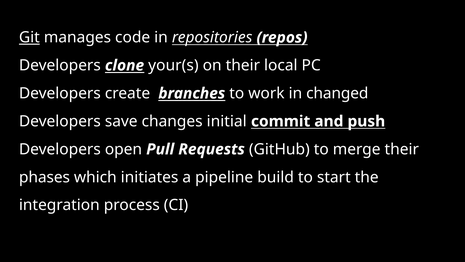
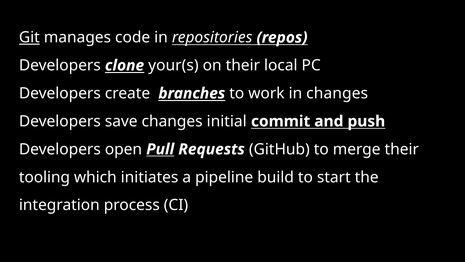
in changed: changed -> changes (337, 93)
Pull underline: none -> present (160, 149)
phases: phases -> tooling (44, 177)
